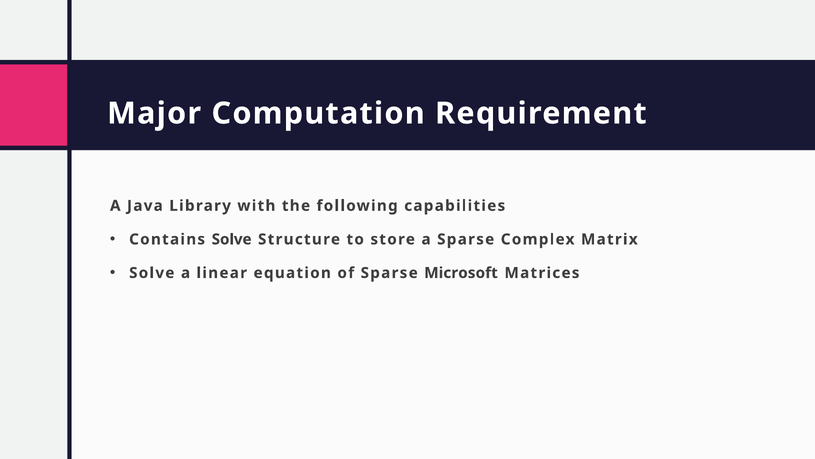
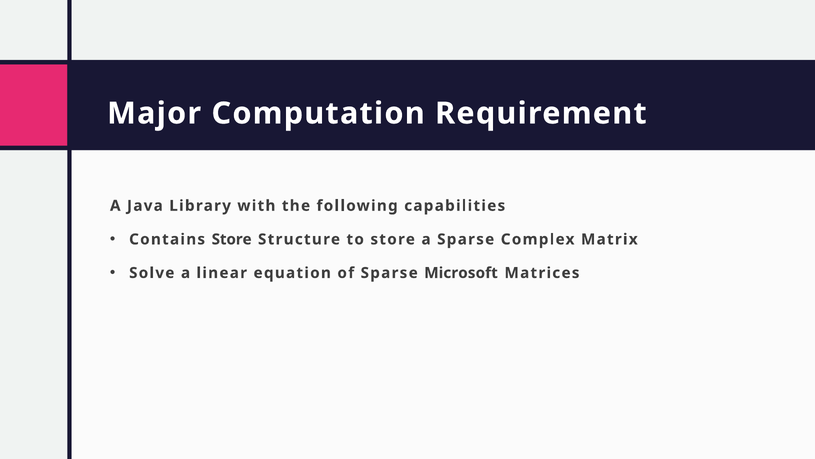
Contains Solve: Solve -> Store (232, 239)
